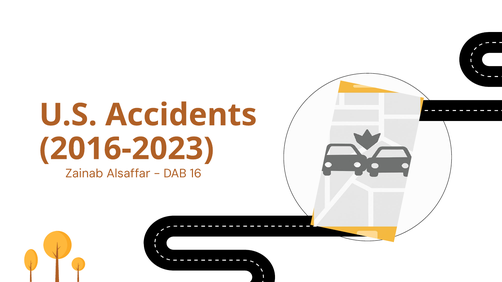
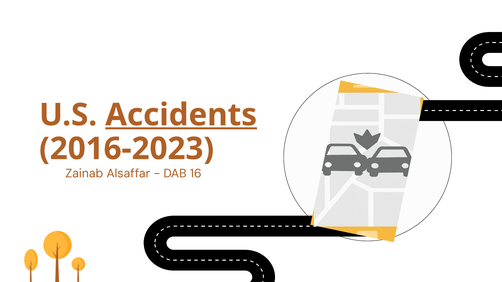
Accidents underline: none -> present (181, 115)
